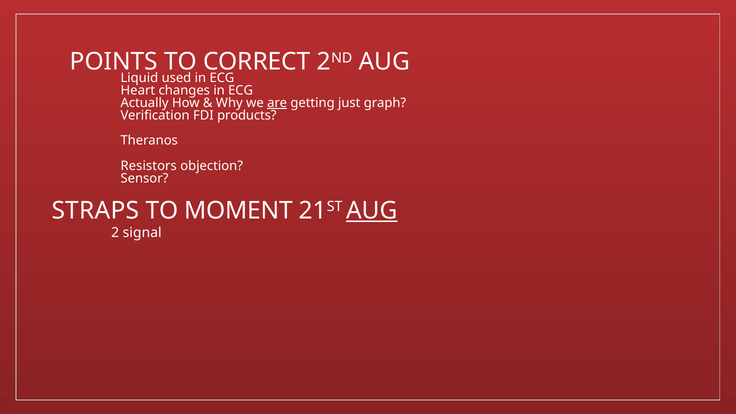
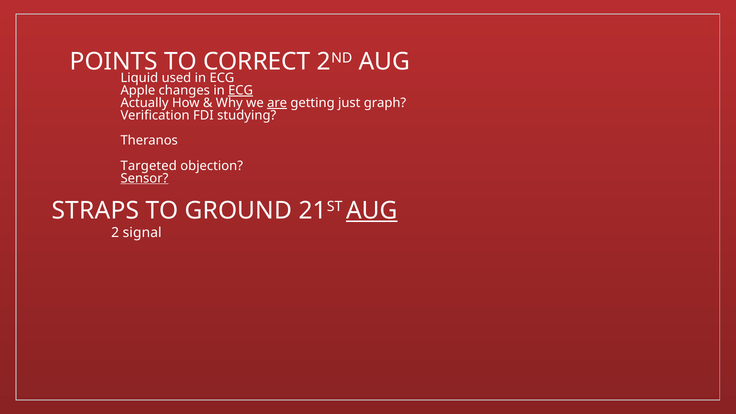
Heart: Heart -> Apple (138, 90)
ECG underline: none -> present (241, 90)
products: products -> studying (247, 116)
Resistors: Resistors -> Targeted (149, 166)
Sensor underline: none -> present (144, 178)
MOMENT: MOMENT -> GROUND (238, 210)
